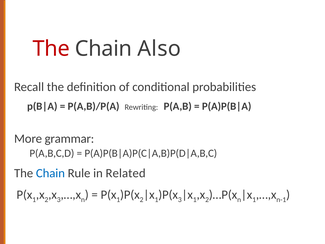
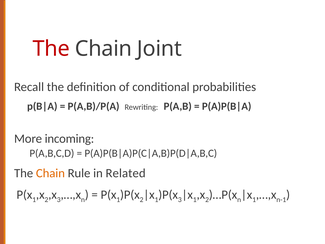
Also: Also -> Joint (159, 49)
grammar: grammar -> incoming (69, 139)
Chain colour: blue -> orange (50, 173)
